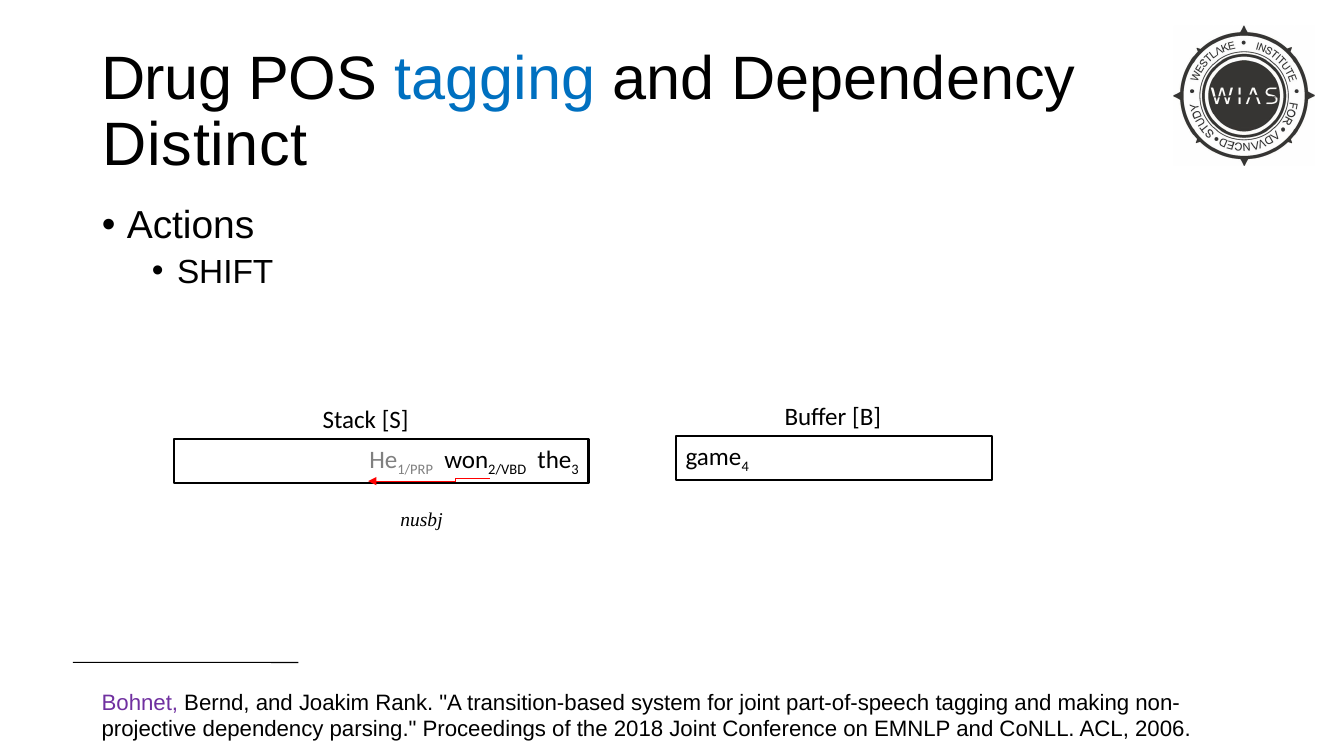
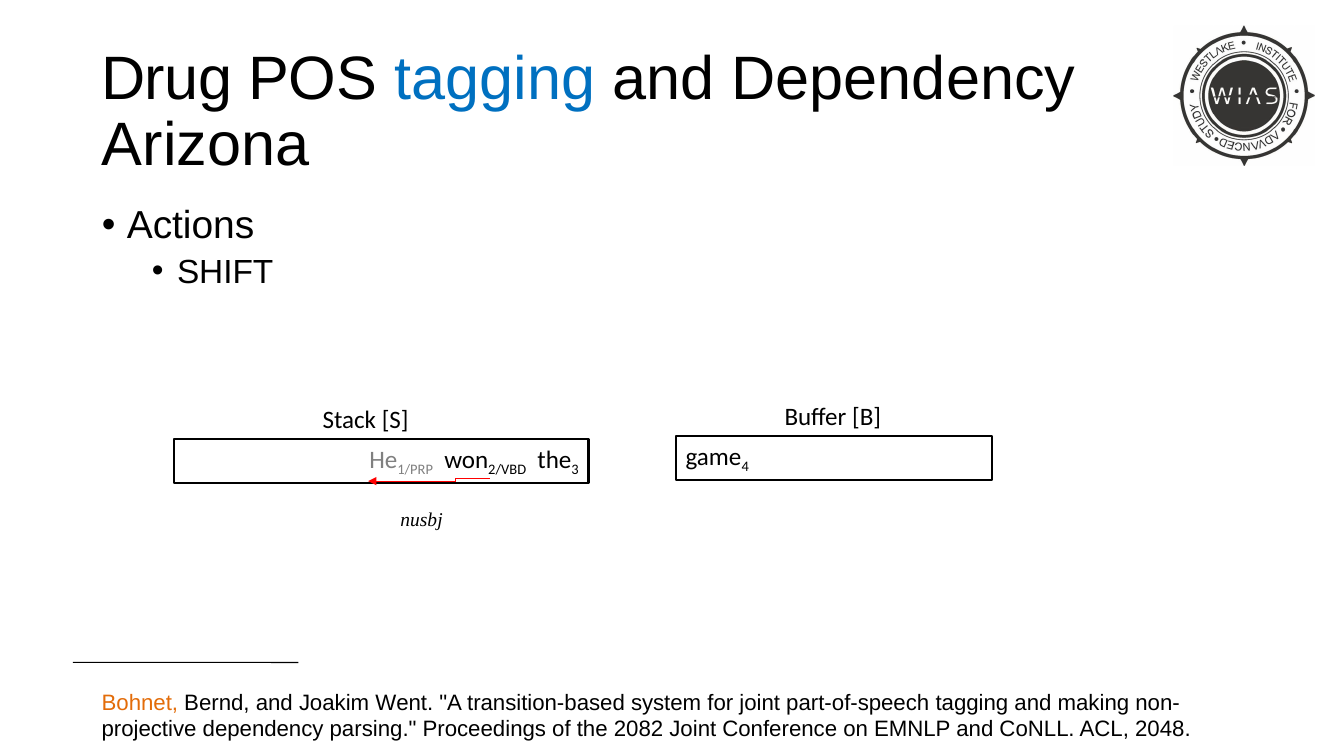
Distinct: Distinct -> Arizona (206, 145)
Bohnet colour: purple -> orange (140, 702)
Rank: Rank -> Went (404, 702)
2018: 2018 -> 2082 (639, 729)
2006: 2006 -> 2048 (1163, 729)
